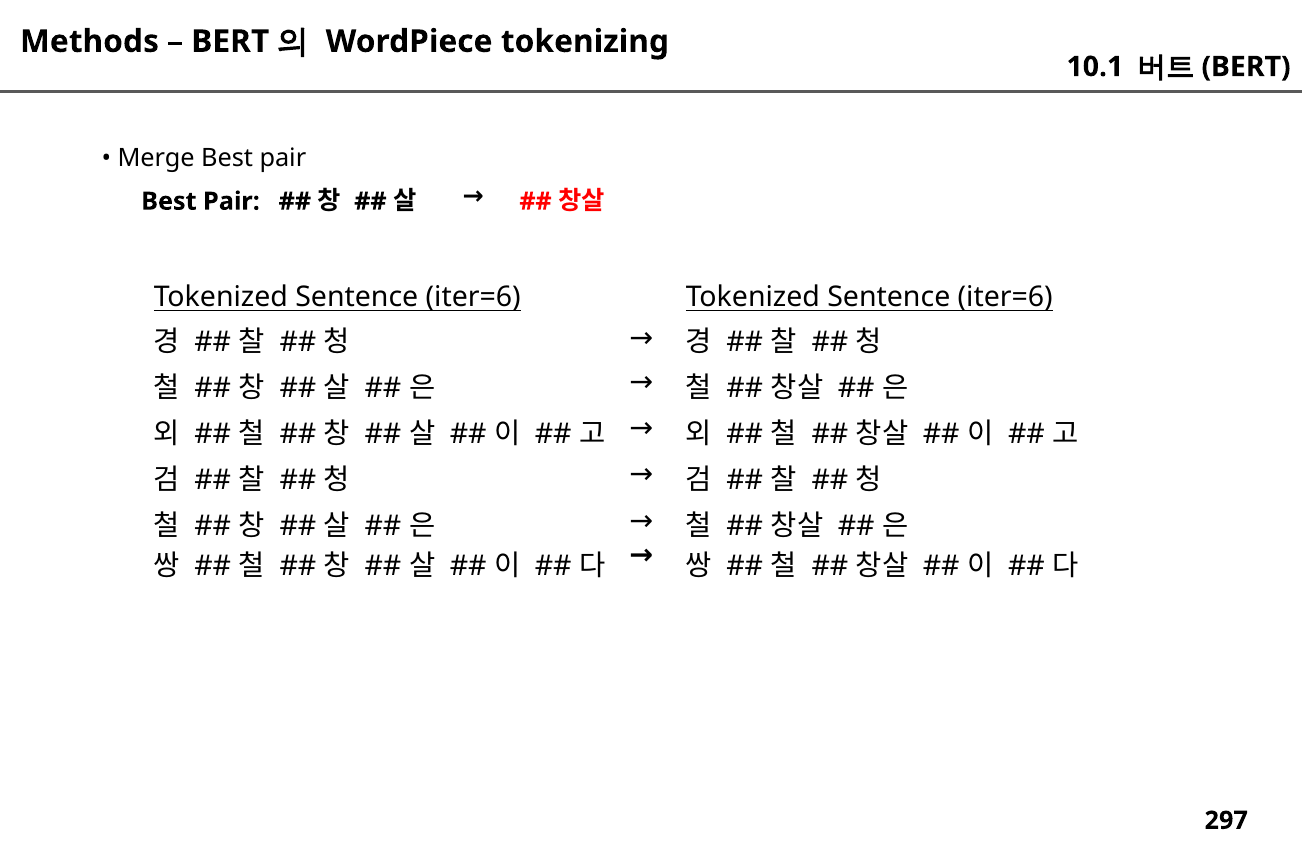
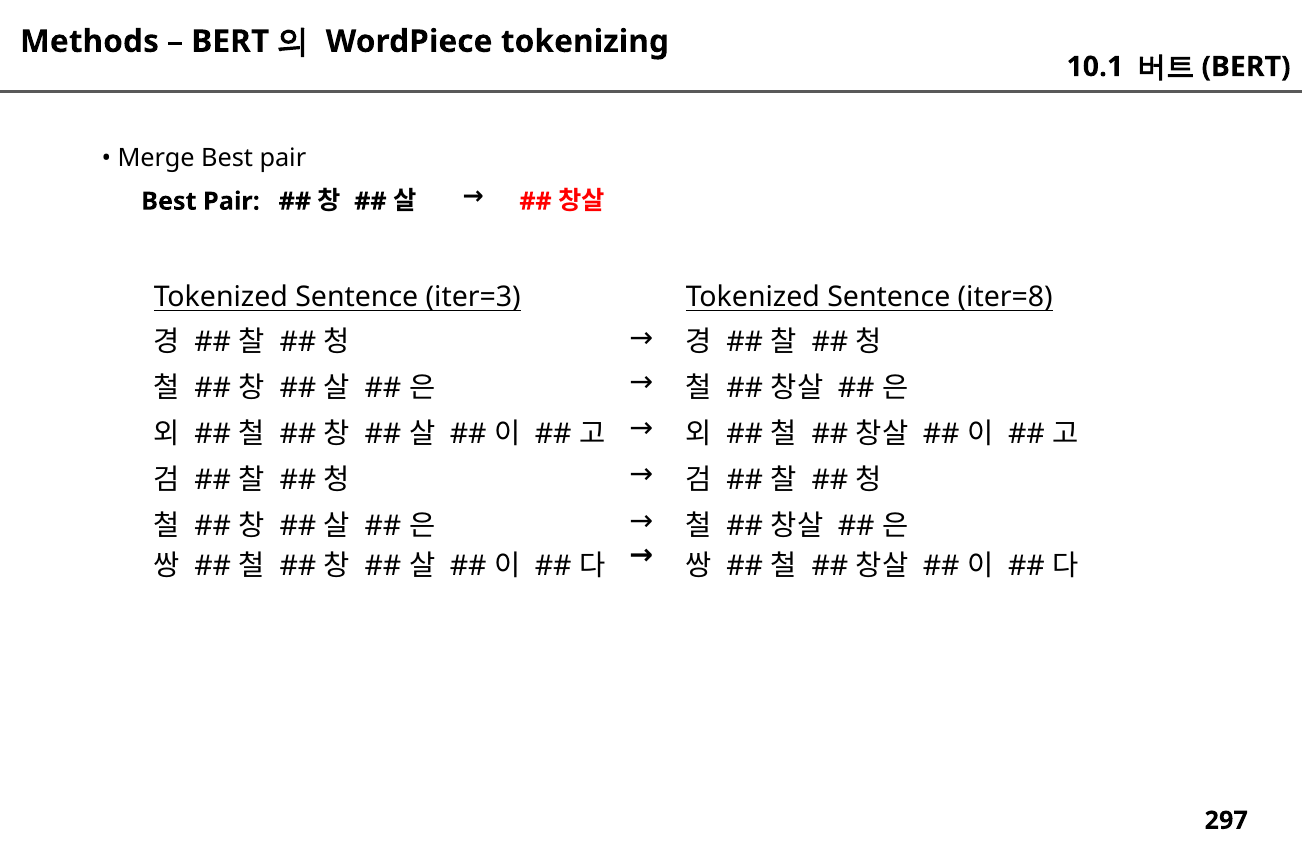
iter=6: iter=6 -> iter=3 (473, 298)
iter=6: iter=6 -> iter=8 (1005, 298)
